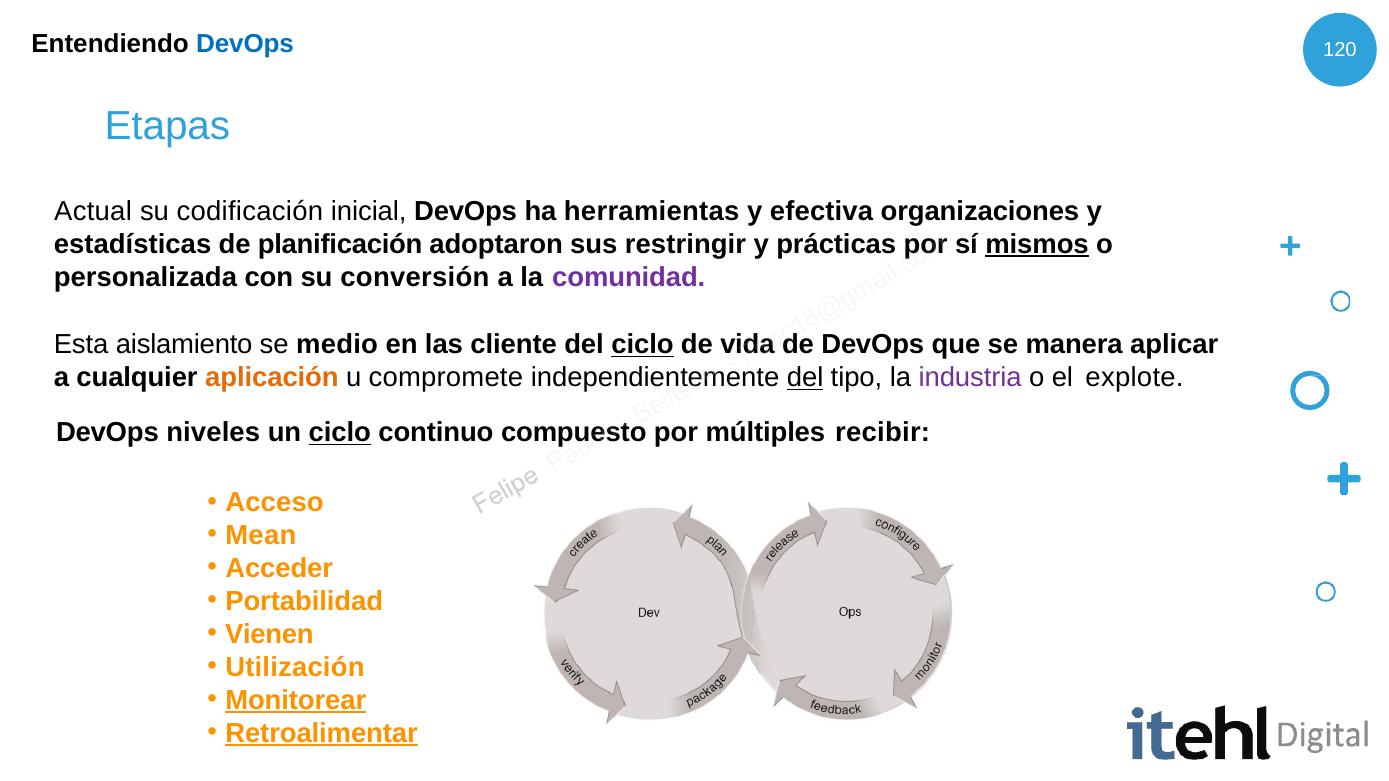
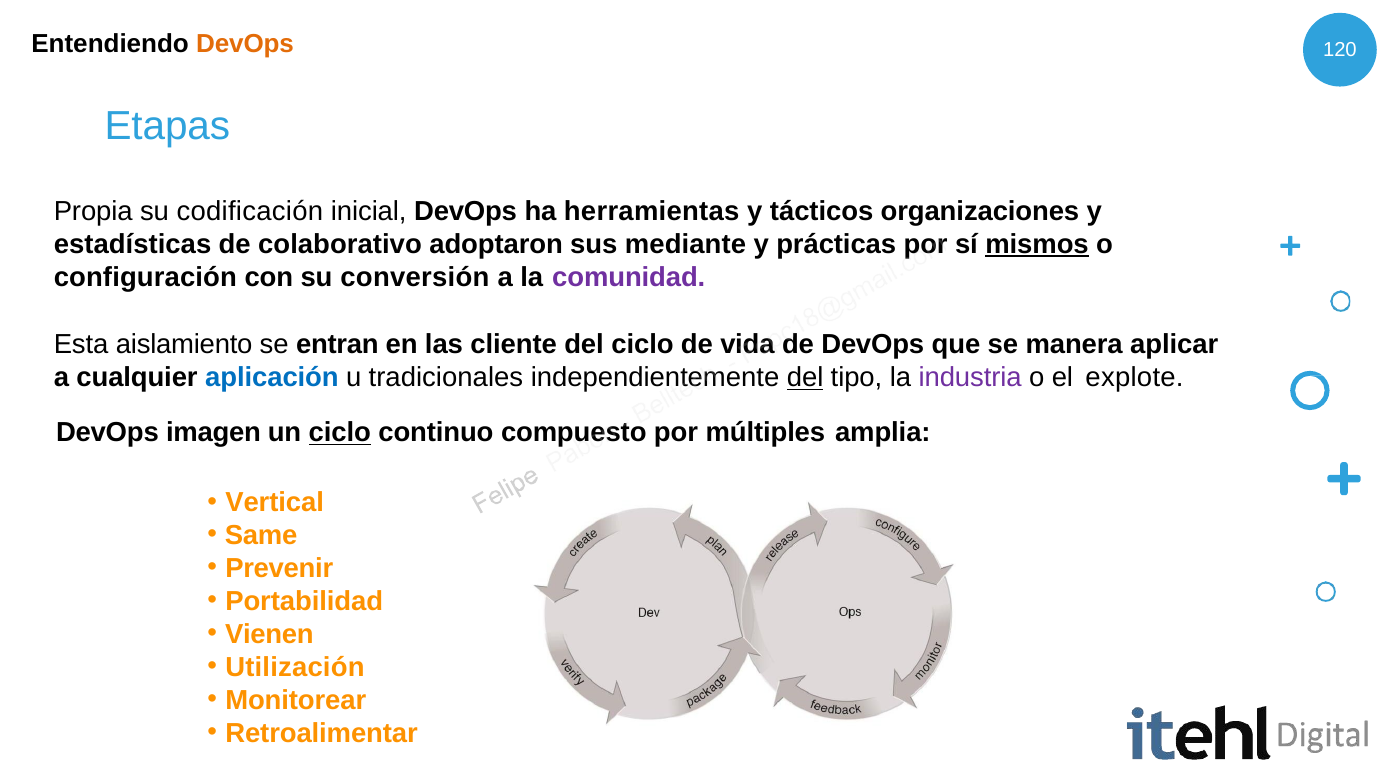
DevOps colour: blue -> orange (245, 44)
Actual: Actual -> Propia (93, 211)
efectiva: efectiva -> tácticos (822, 211)
planificación: planificación -> colaborativo (340, 244)
restringir: restringir -> mediante (685, 244)
personalizada: personalizada -> configuración (145, 277)
medio: medio -> entran (337, 345)
ciclo underline: present -> none (642, 345)
aplicación colour: orange -> blue (272, 378)
compromete: compromete -> tradicionales (446, 378)
niveles: niveles -> imagen (213, 433)
recibir: recibir -> amplia (883, 433)
Acceso: Acceso -> Vertical (275, 503)
Mean: Mean -> Same (261, 536)
Acceder: Acceder -> Prevenir (279, 569)
Monitorear underline: present -> none (296, 701)
Retroalimentar underline: present -> none (322, 734)
